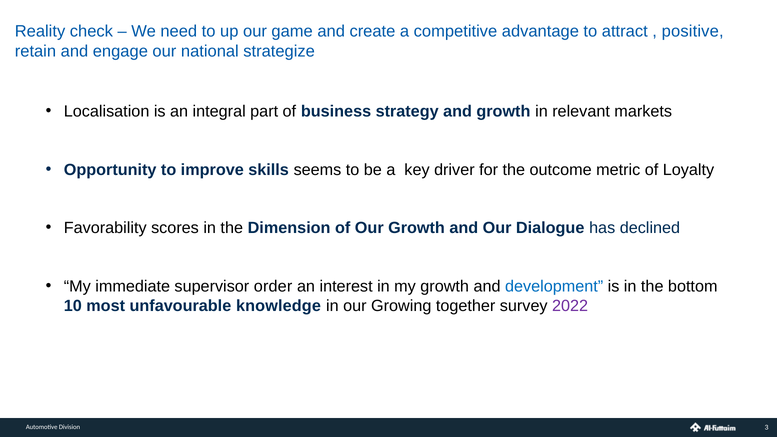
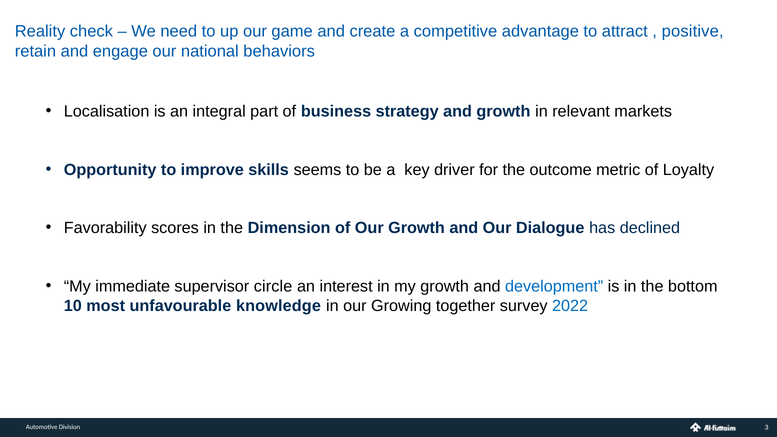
strategize: strategize -> behaviors (279, 51)
order: order -> circle (273, 286)
2022 colour: purple -> blue (570, 306)
